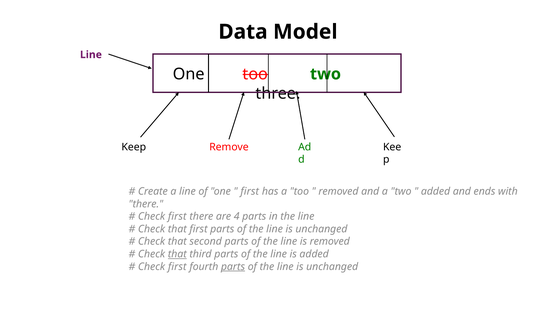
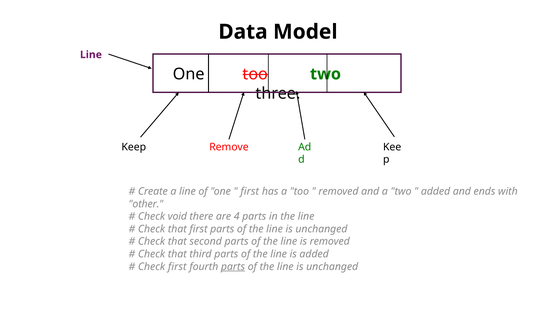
there: there -> other (146, 204)
first: first -> void (177, 216)
that underline: present -> none (177, 254)
